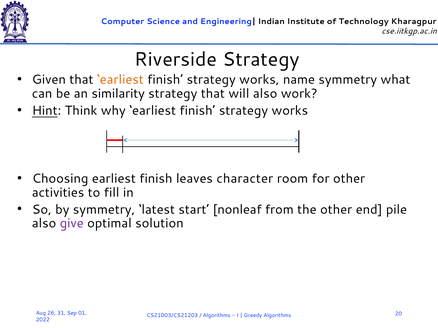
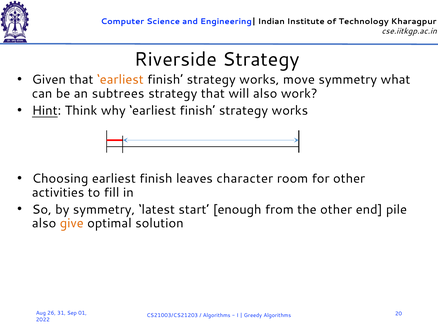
name: name -> move (299, 80)
similarity: similarity -> subtrees (118, 94)
nonleaf: nonleaf -> enough (237, 210)
give colour: purple -> orange (72, 224)
